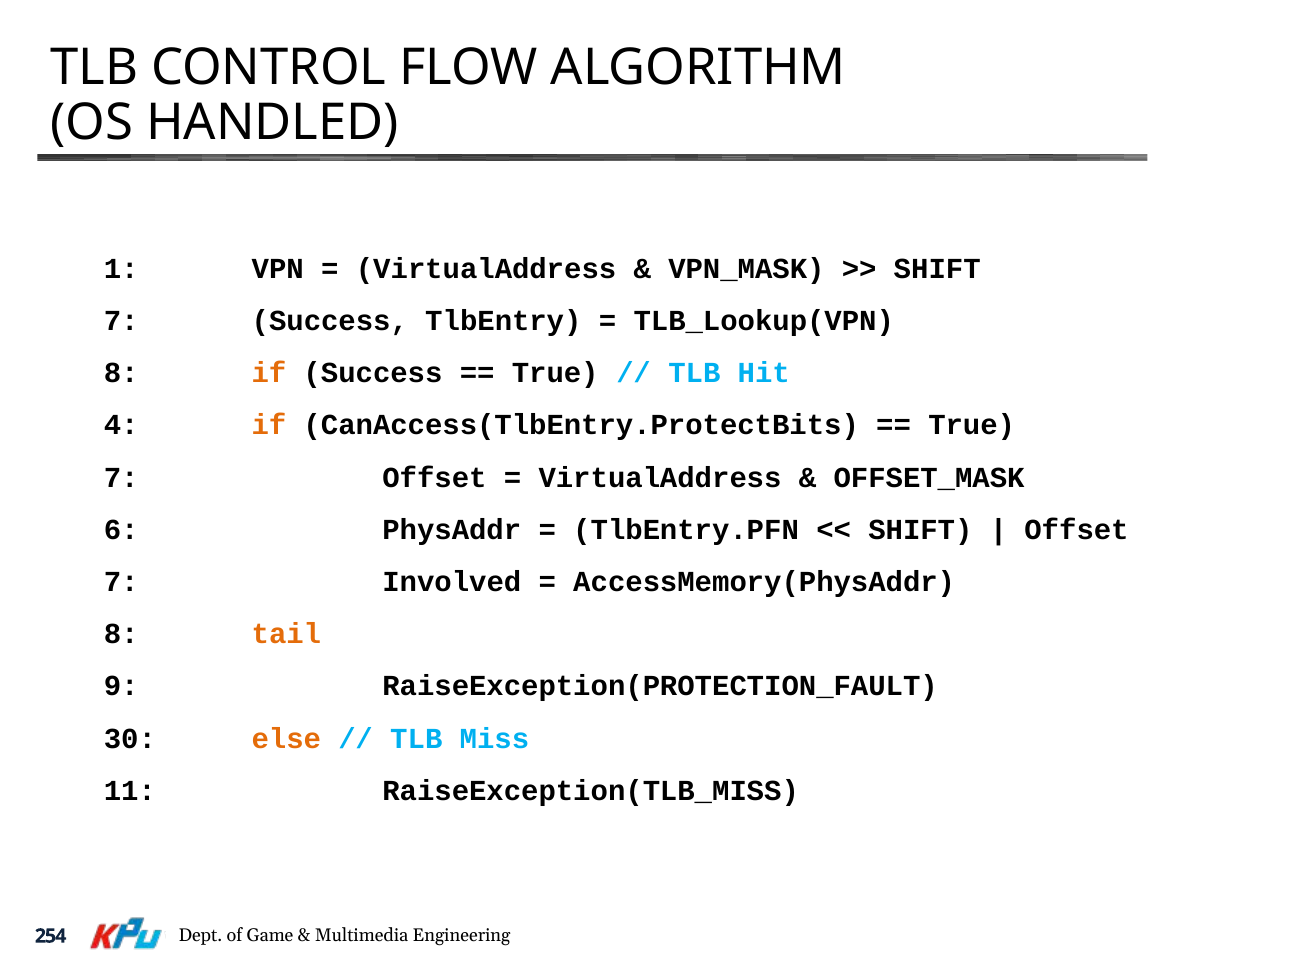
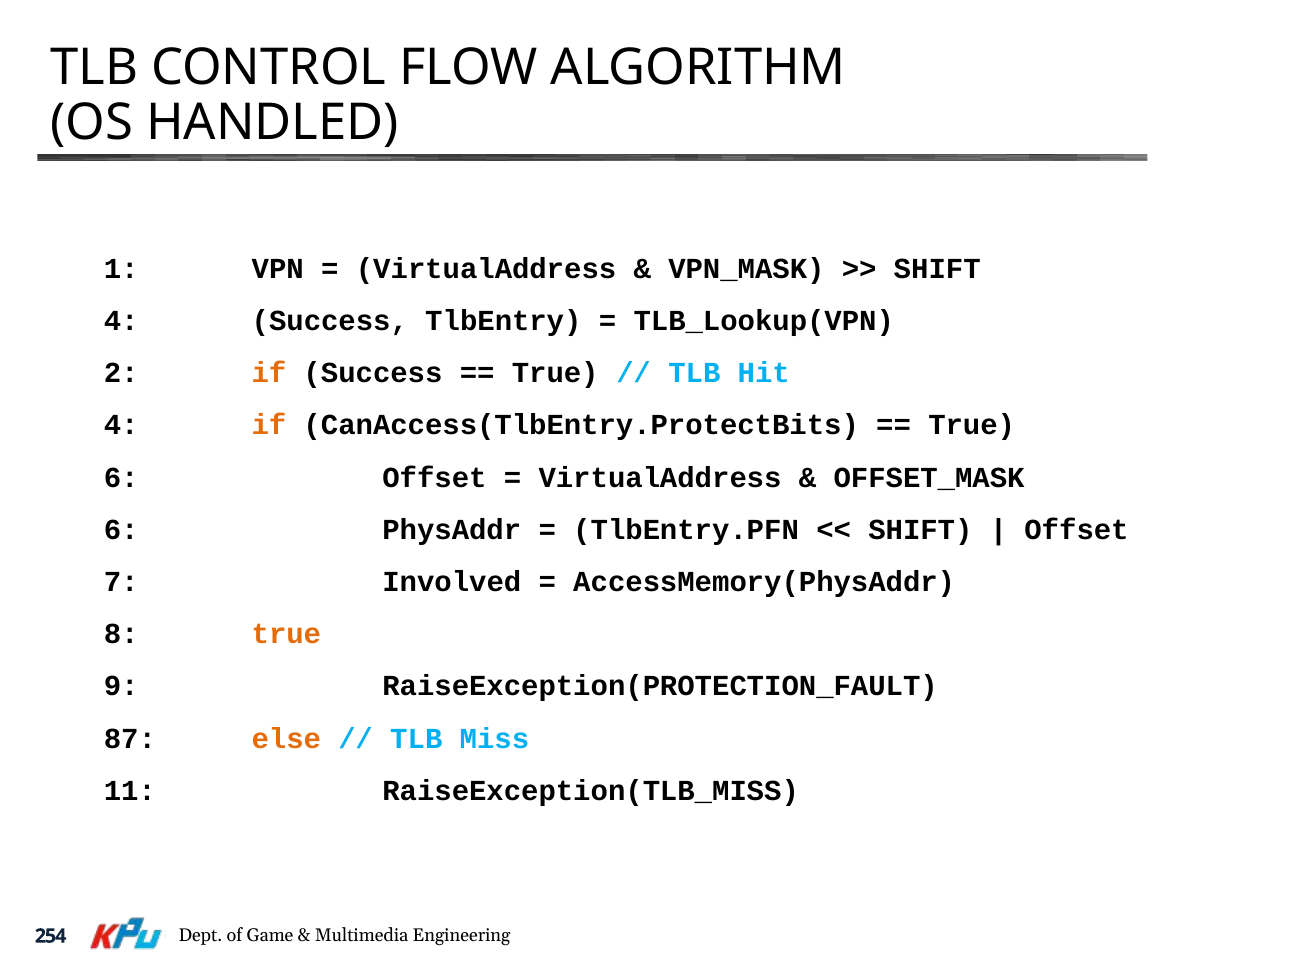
7: 7 -> 4 (121, 321)
8: 8 -> 2 (121, 373)
7: 7 -> 6 (121, 477)
8 tail: tail -> true (286, 634)
30: 30 -> 87 (130, 738)
